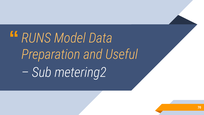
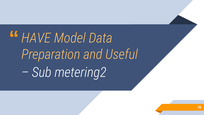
RUNS: RUNS -> HAVE (36, 38)
